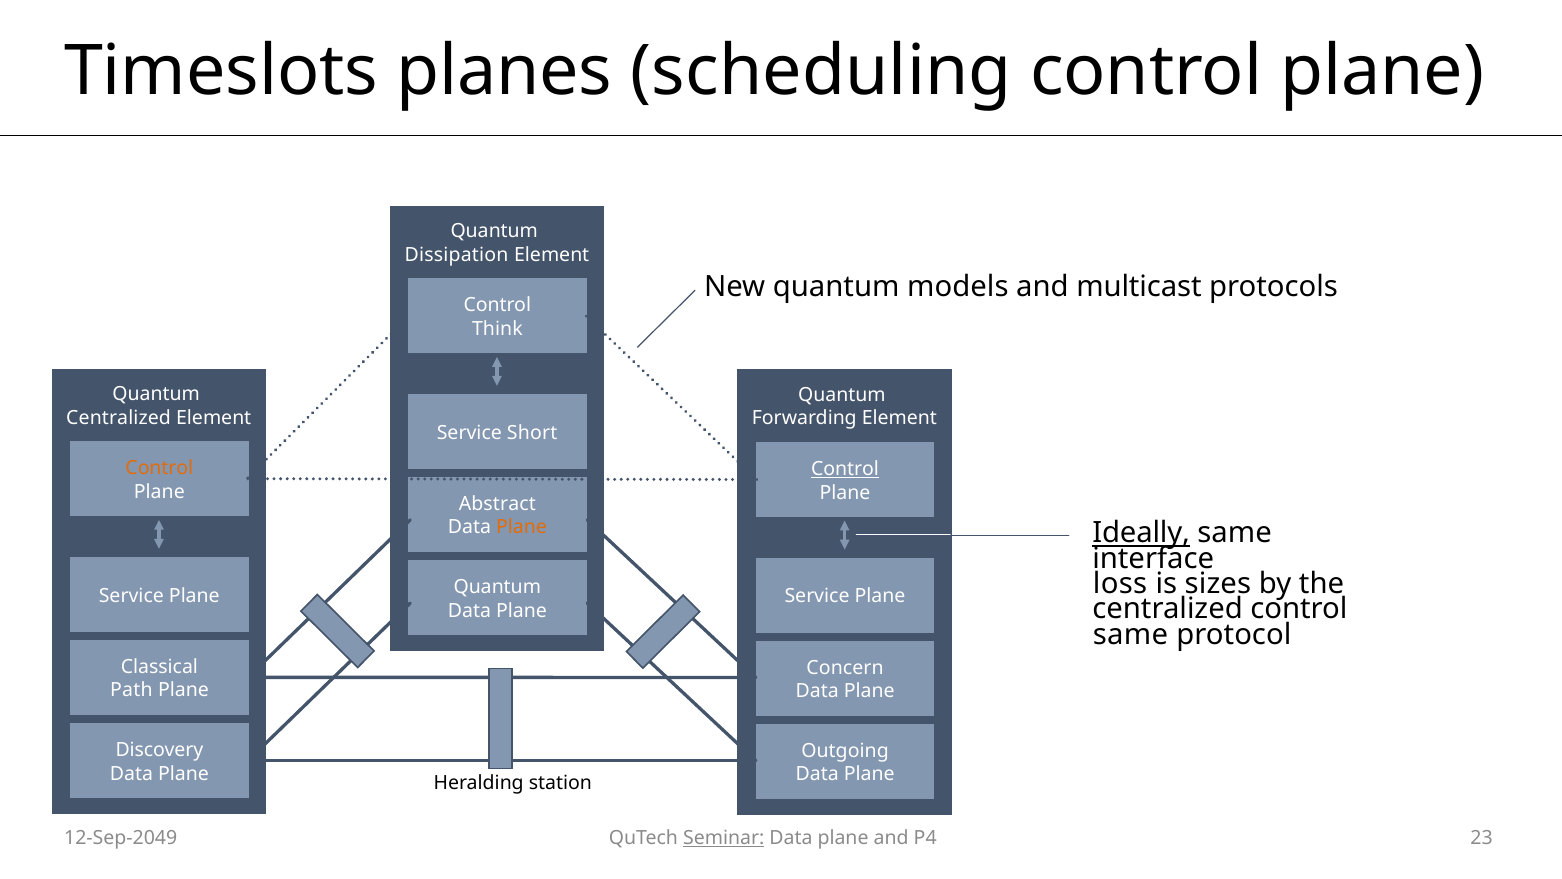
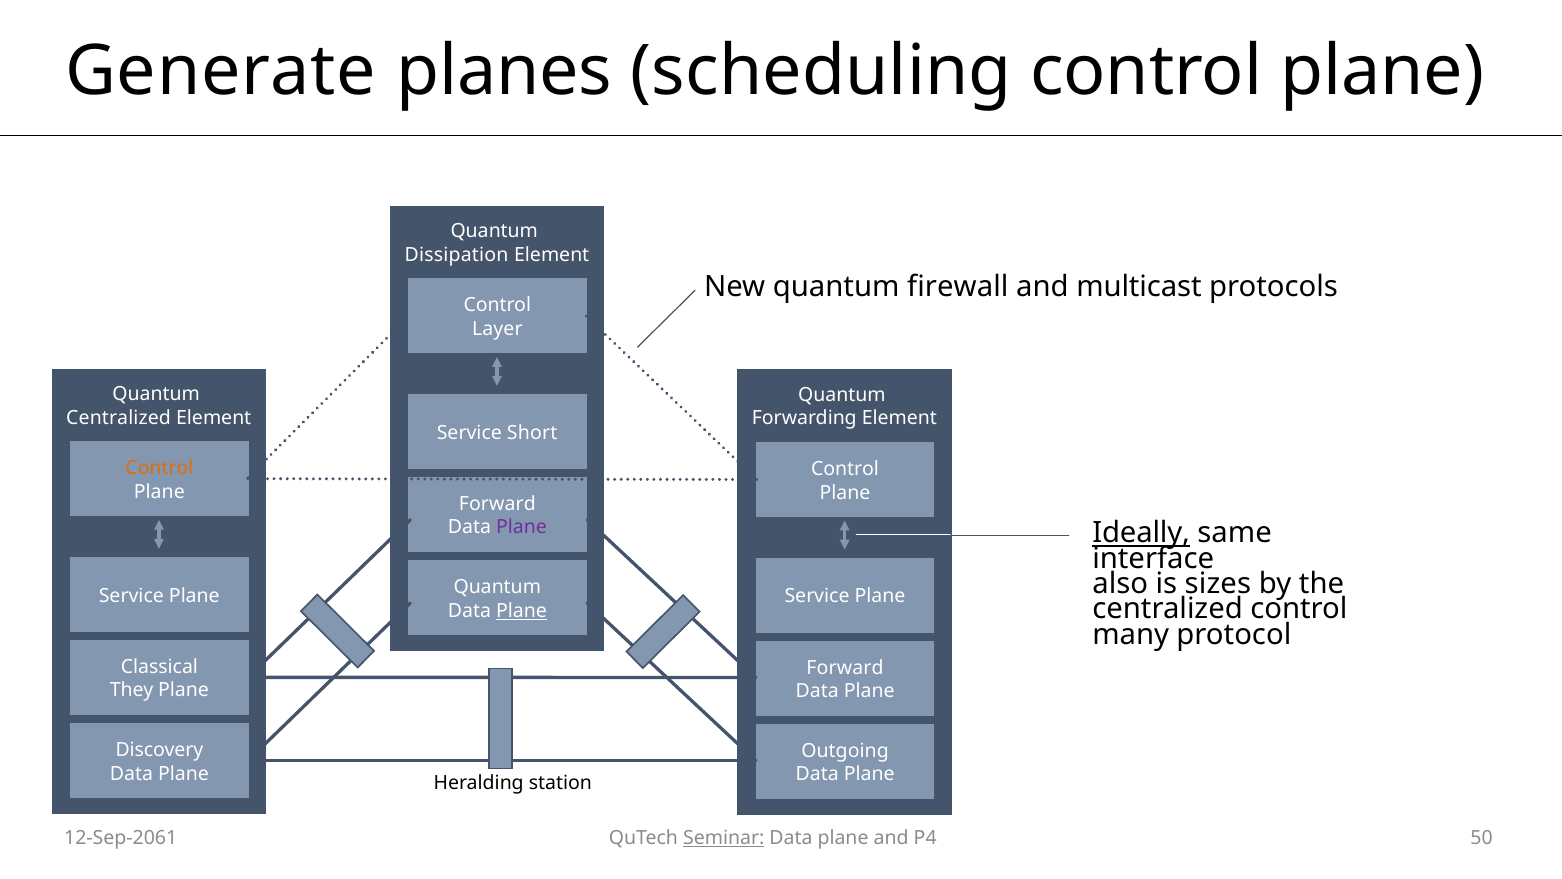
Timeslots: Timeslots -> Generate (221, 71)
models: models -> firewall (958, 287)
Think: Think -> Layer (497, 329)
Control underline: present -> none (845, 469)
Abstract: Abstract -> Forward (497, 504)
Plane colour: orange -> purple (522, 527)
loss: loss -> also (1120, 584)
Plane underline: none -> present (522, 610)
same: same -> many (1131, 634)
Concern: Concern -> Forward (845, 668)
Path: Path -> They (132, 690)
12-Sep-2049: 12-Sep-2049 -> 12-Sep-2061 (121, 837)
23: 23 -> 50 (1482, 837)
